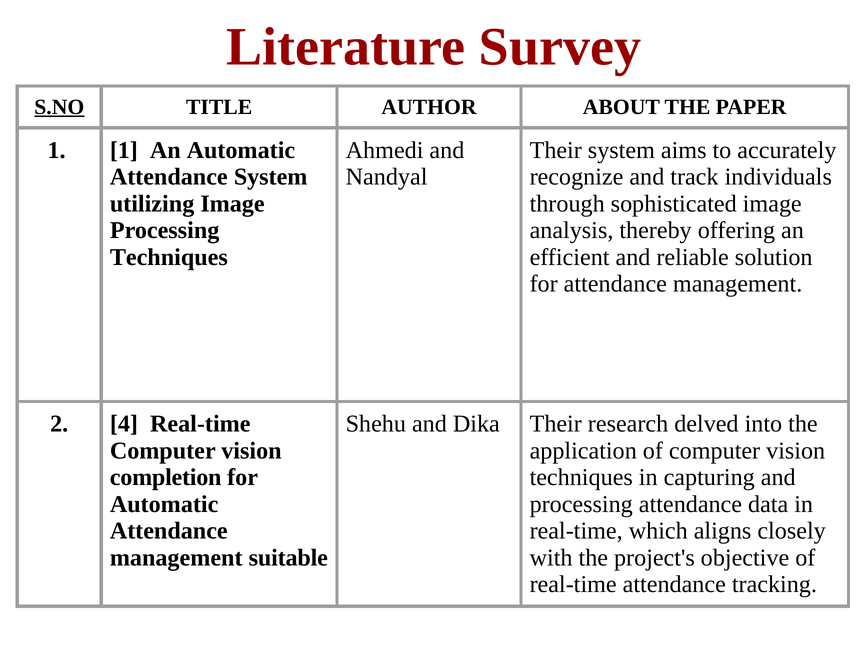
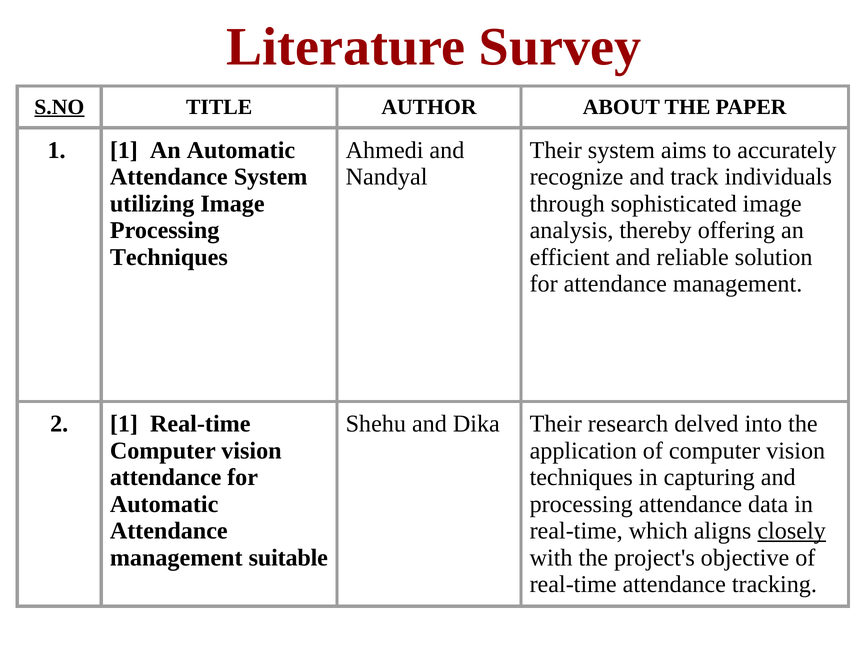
2 4: 4 -> 1 (124, 424)
completion: completion -> attendance (166, 477)
closely underline: none -> present (792, 531)
